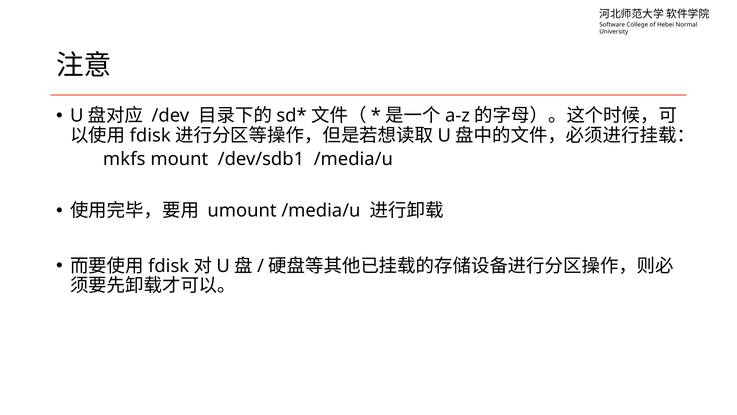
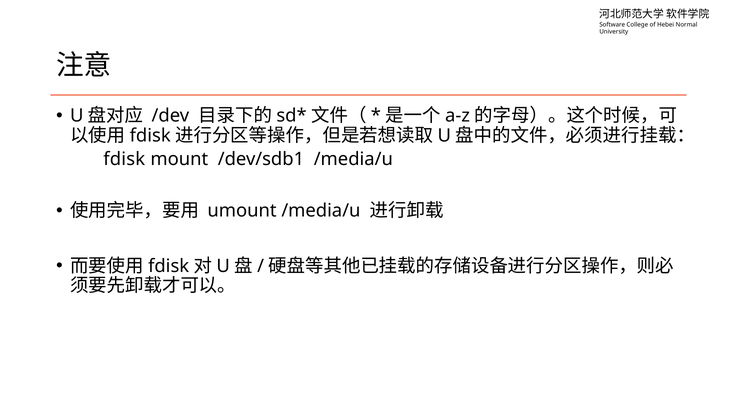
mkfs: mkfs -> fdisk (124, 159)
